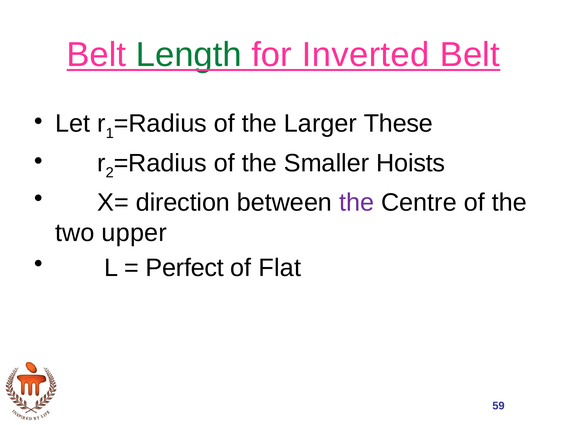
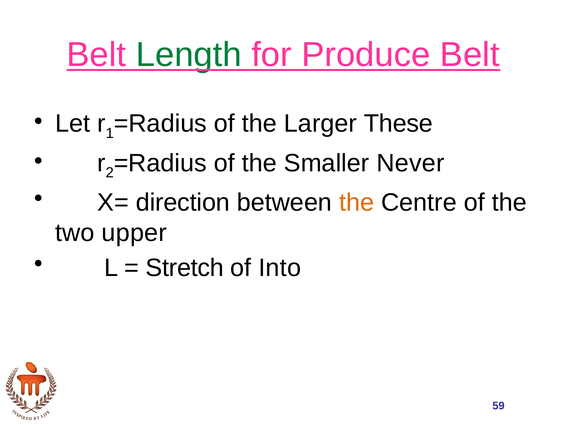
Inverted: Inverted -> Produce (366, 55)
Hoists: Hoists -> Never (410, 163)
the colour: purple -> orange (357, 203)
Perfect: Perfect -> Stretch (185, 268)
Flat: Flat -> Into (280, 268)
